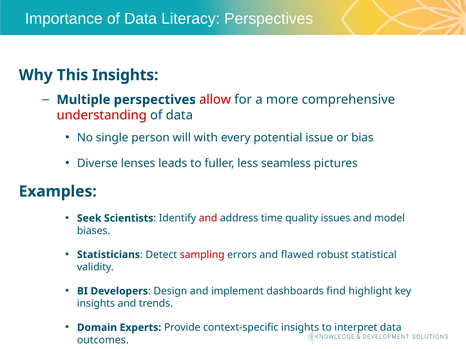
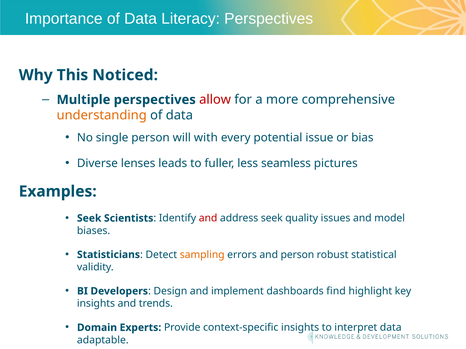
This Insights: Insights -> Noticed (125, 75)
understanding colour: red -> orange (102, 115)
address time: time -> seek (272, 219)
sampling colour: red -> orange (202, 255)
and flawed: flawed -> person (297, 255)
outcomes: outcomes -> adaptable (103, 340)
